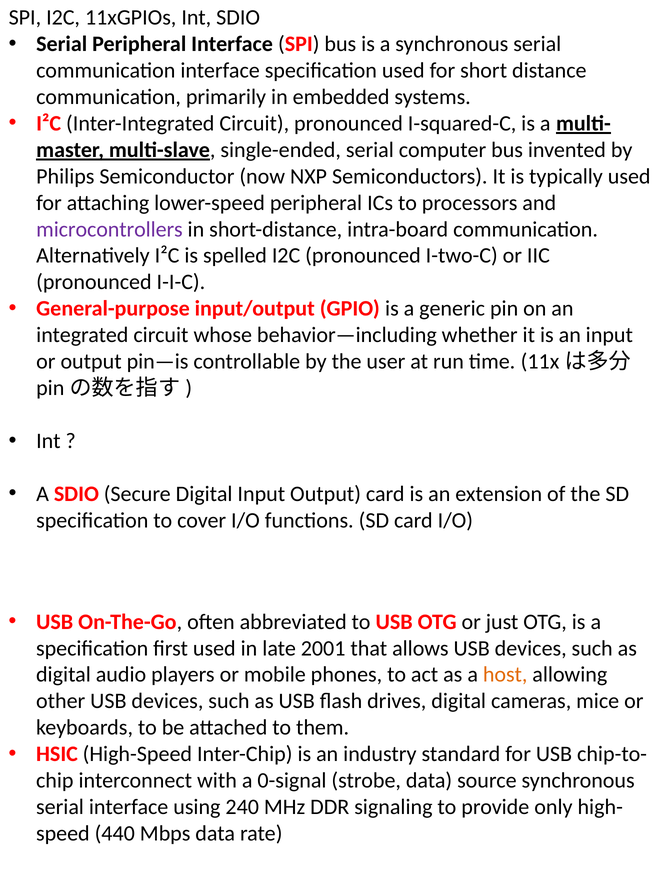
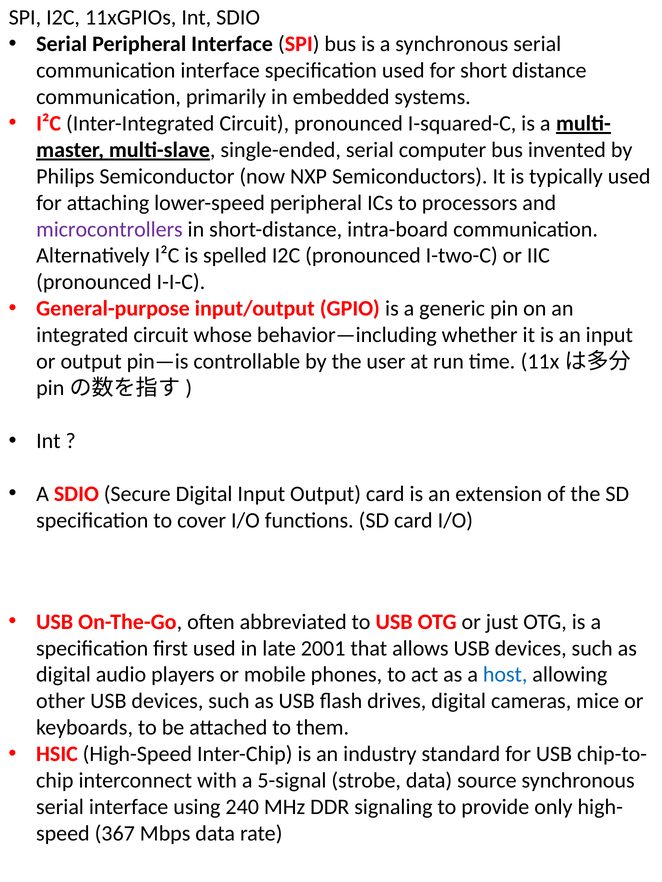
host colour: orange -> blue (505, 675)
0-signal: 0-signal -> 5-signal (292, 781)
440: 440 -> 367 (115, 834)
